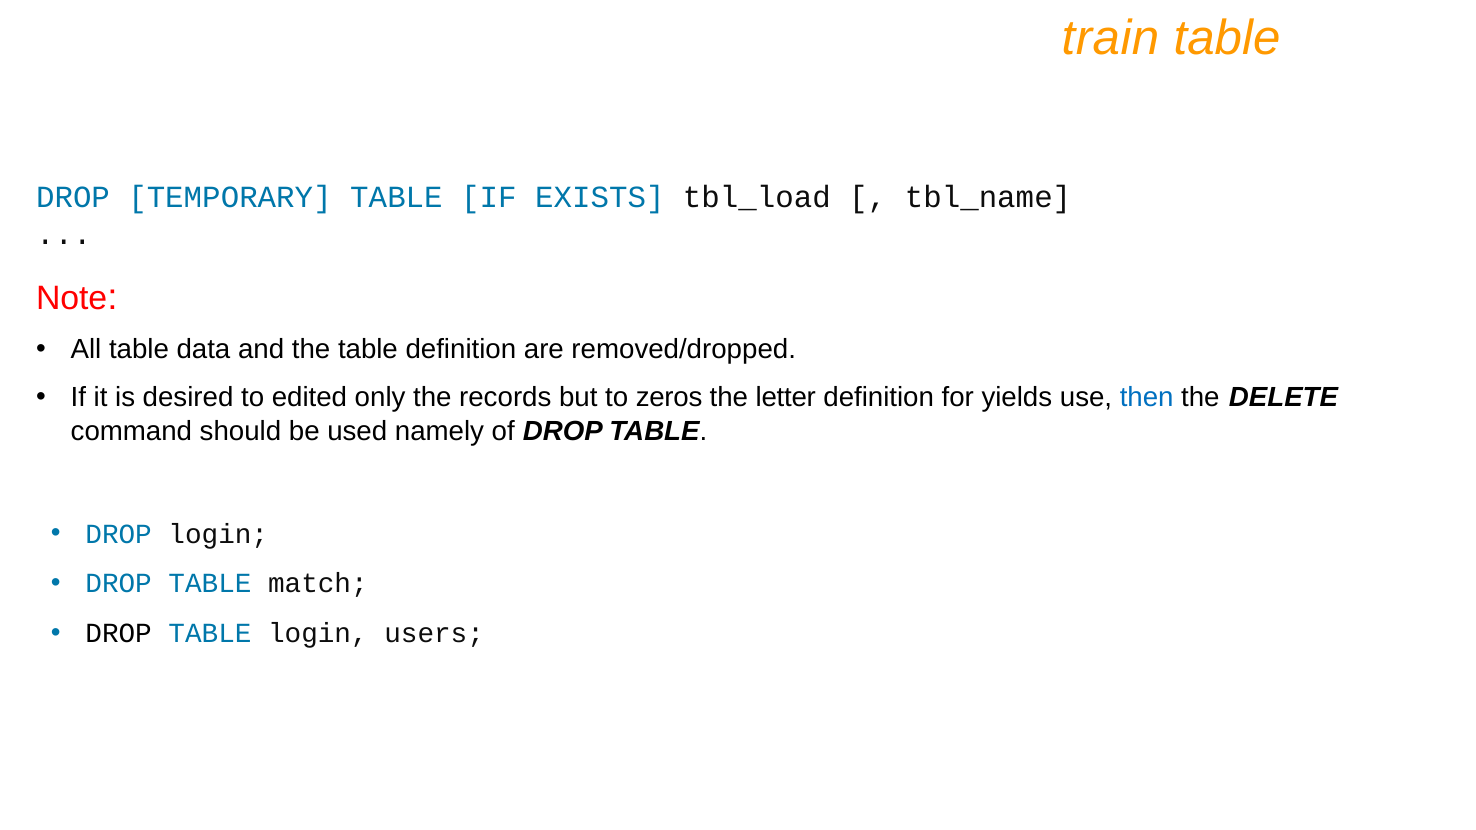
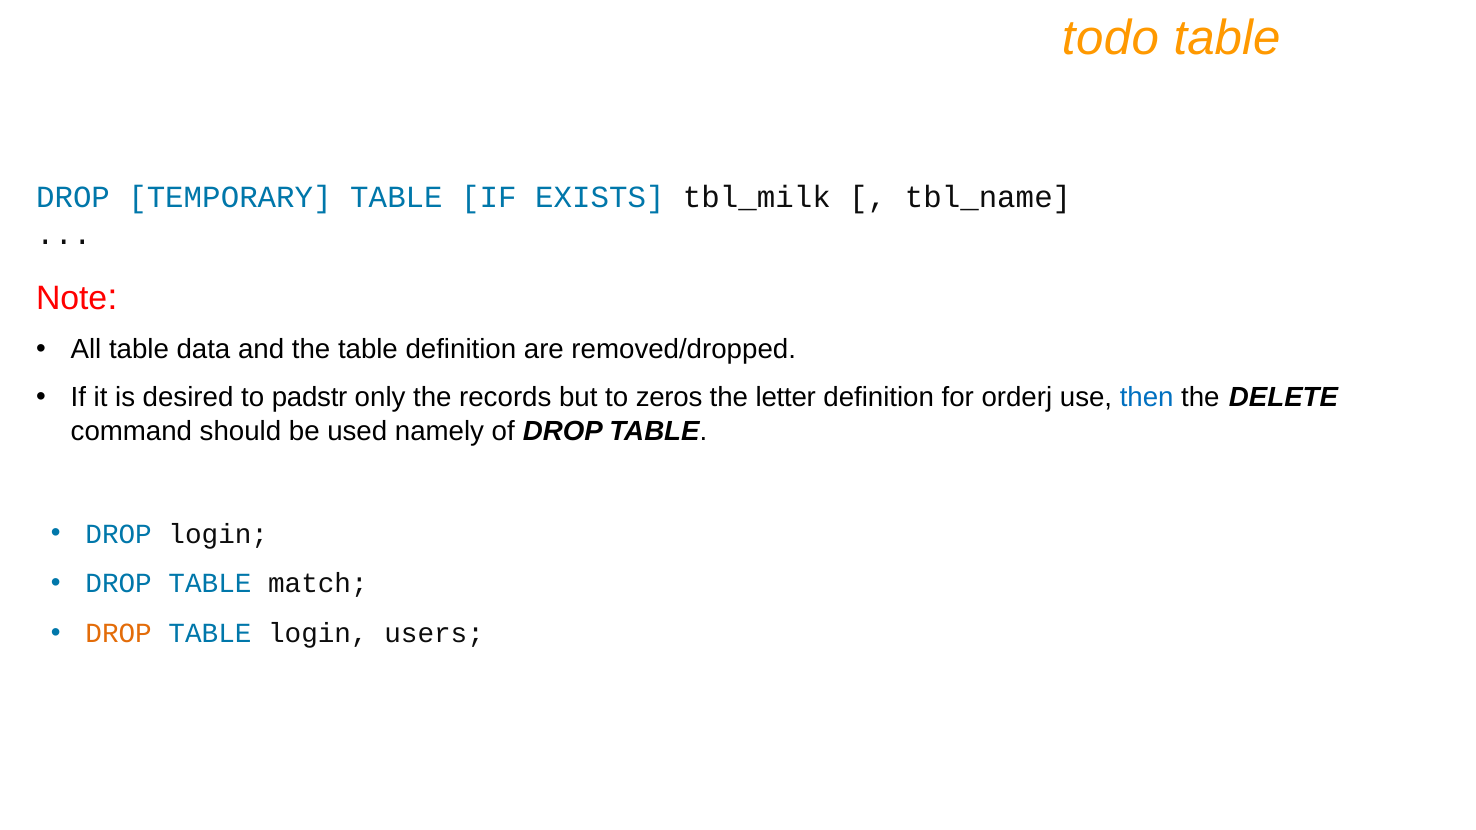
train: train -> todo (1111, 38)
tbl_load: tbl_load -> tbl_milk (757, 198)
edited: edited -> padstr (310, 398)
yields: yields -> orderj (1017, 398)
DROP colour: black -> orange (119, 634)
